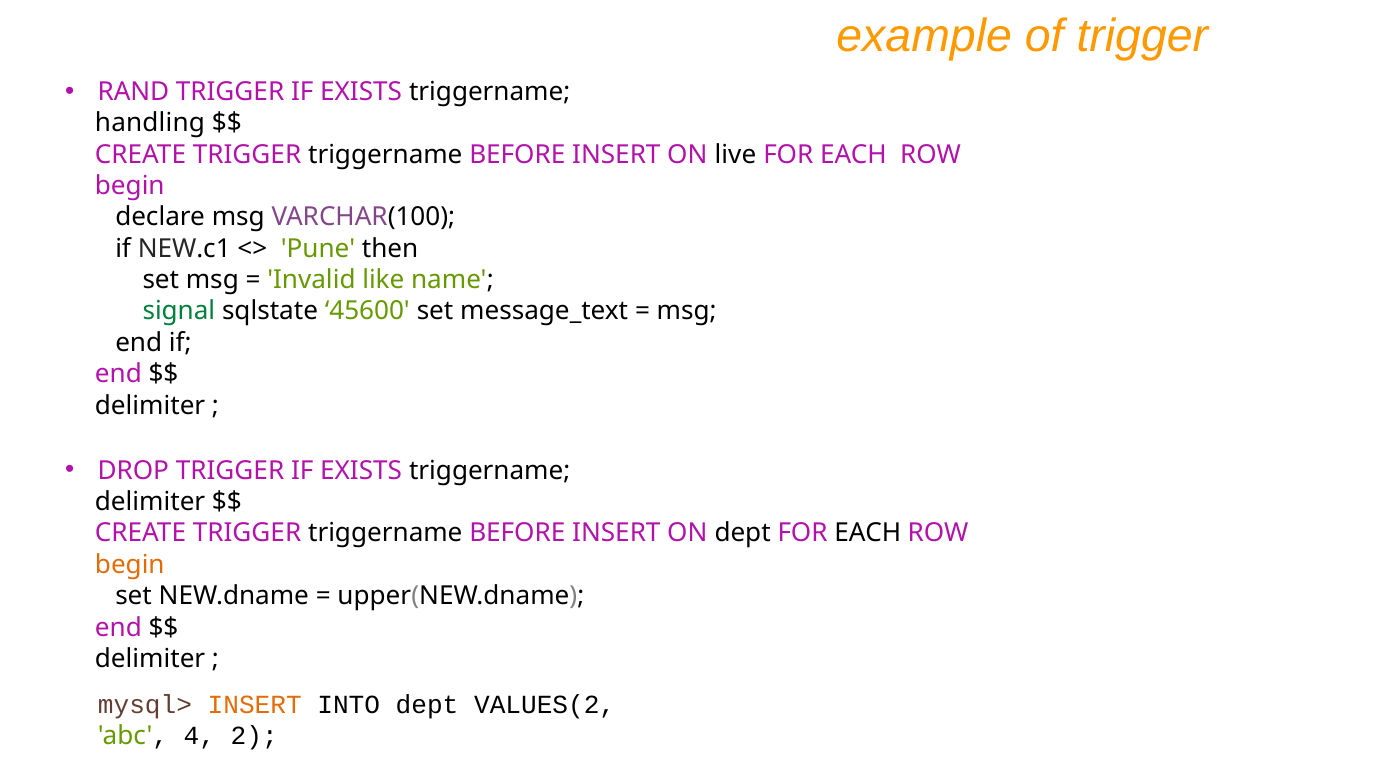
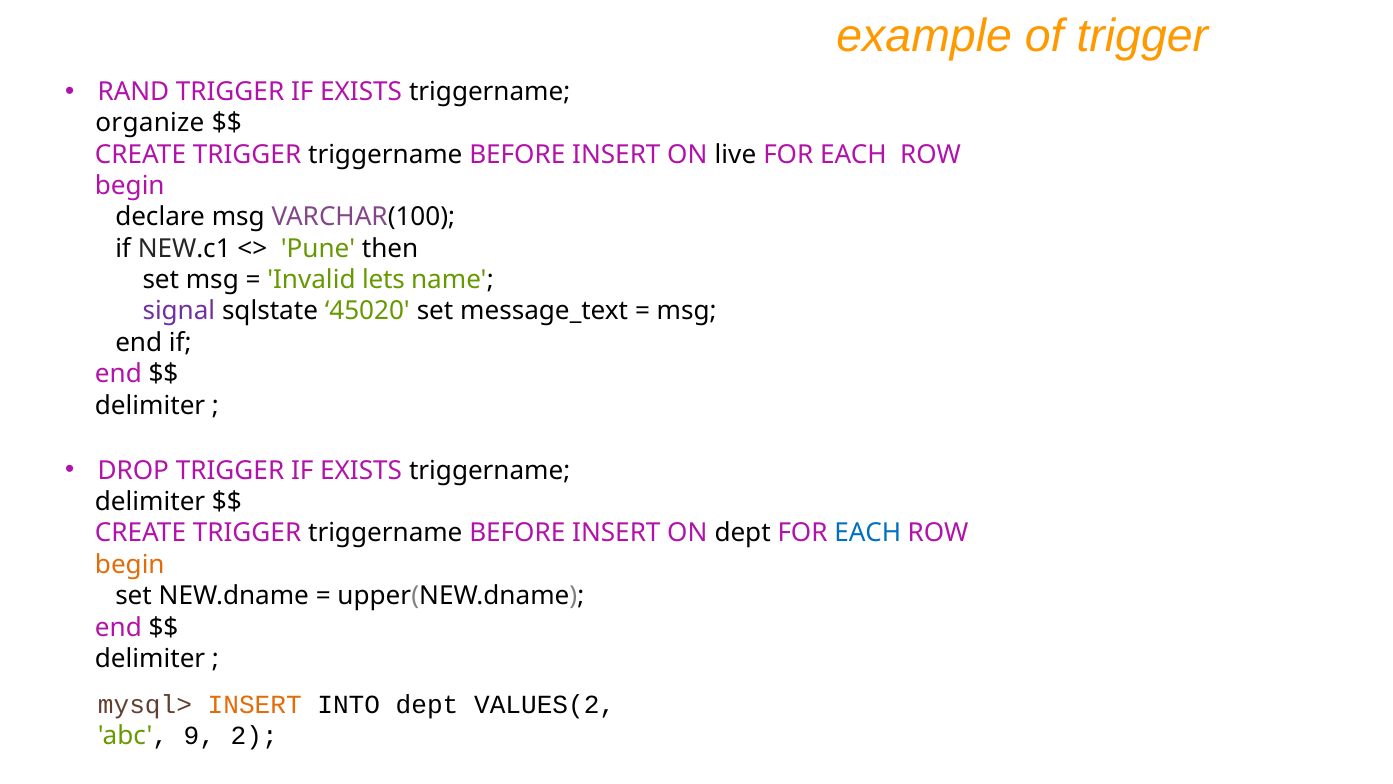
handling: handling -> organize (150, 123)
like: like -> lets (383, 280)
signal colour: green -> purple (179, 311)
45600: 45600 -> 45020 (367, 311)
EACH colour: black -> blue (868, 533)
4: 4 -> 9 (199, 736)
